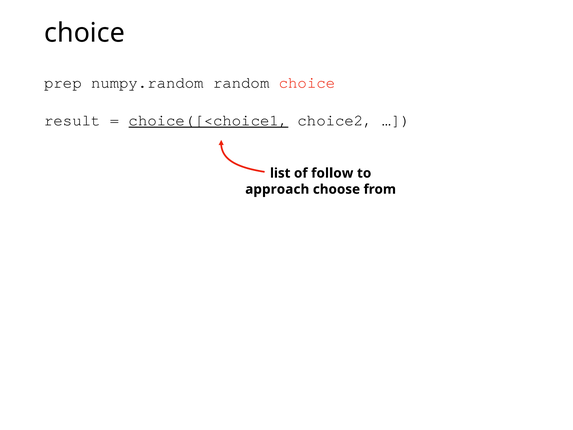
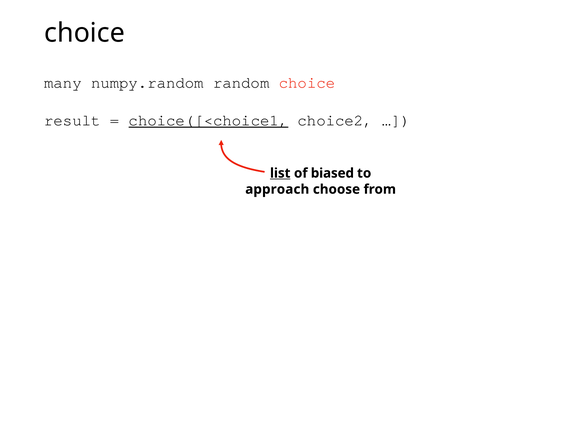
prep: prep -> many (63, 83)
list underline: none -> present (280, 173)
follow: follow -> biased (332, 173)
